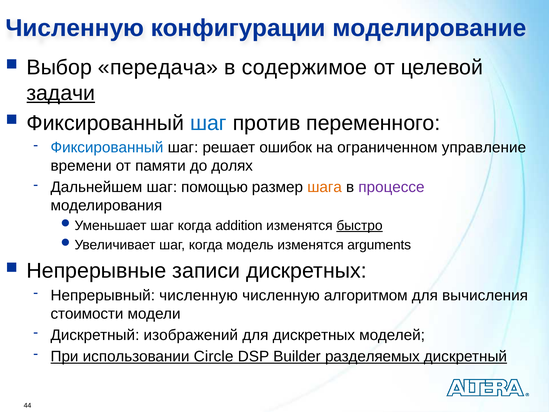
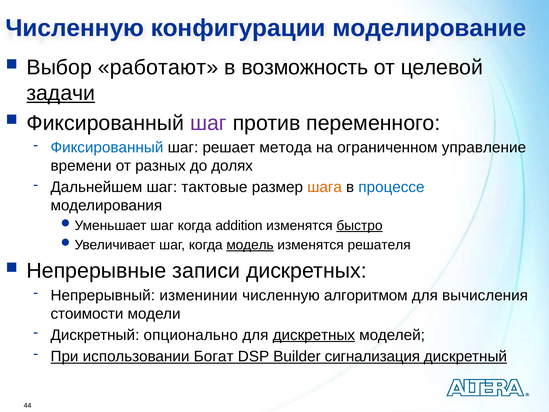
передача: передача -> работают (158, 67)
содержимое: содержимое -> возможность (305, 67)
шаг colour: blue -> purple (208, 123)
ошибок: ошибок -> метода (286, 148)
памяти: памяти -> разных (160, 166)
помощью: помощью -> тактовые (214, 187)
процессе colour: purple -> blue (391, 187)
модель underline: none -> present (250, 245)
arguments: arguments -> решателя (379, 245)
Непрерывный численную: численную -> изменинии (199, 295)
изображений: изображений -> опционально (191, 335)
дискретных underline: none -> present (314, 335)
Circle: Circle -> Богат (214, 356)
разделяемых: разделяемых -> сигнализация (372, 356)
